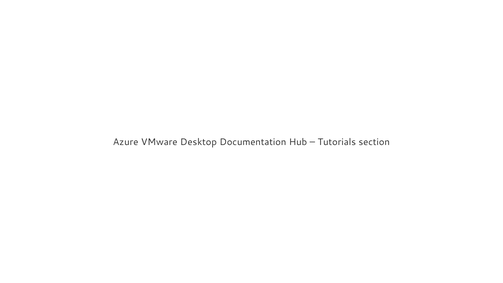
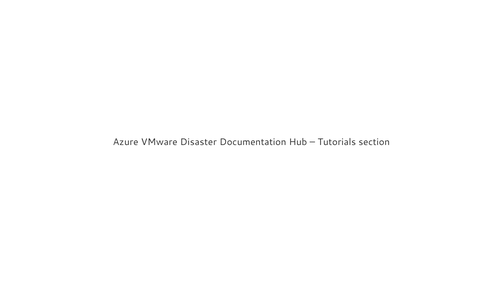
Desktop: Desktop -> Disaster (198, 142)
